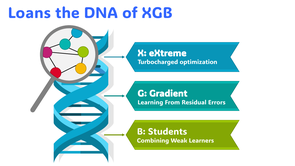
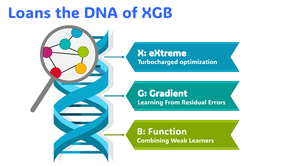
Students: Students -> Function (167, 132)
